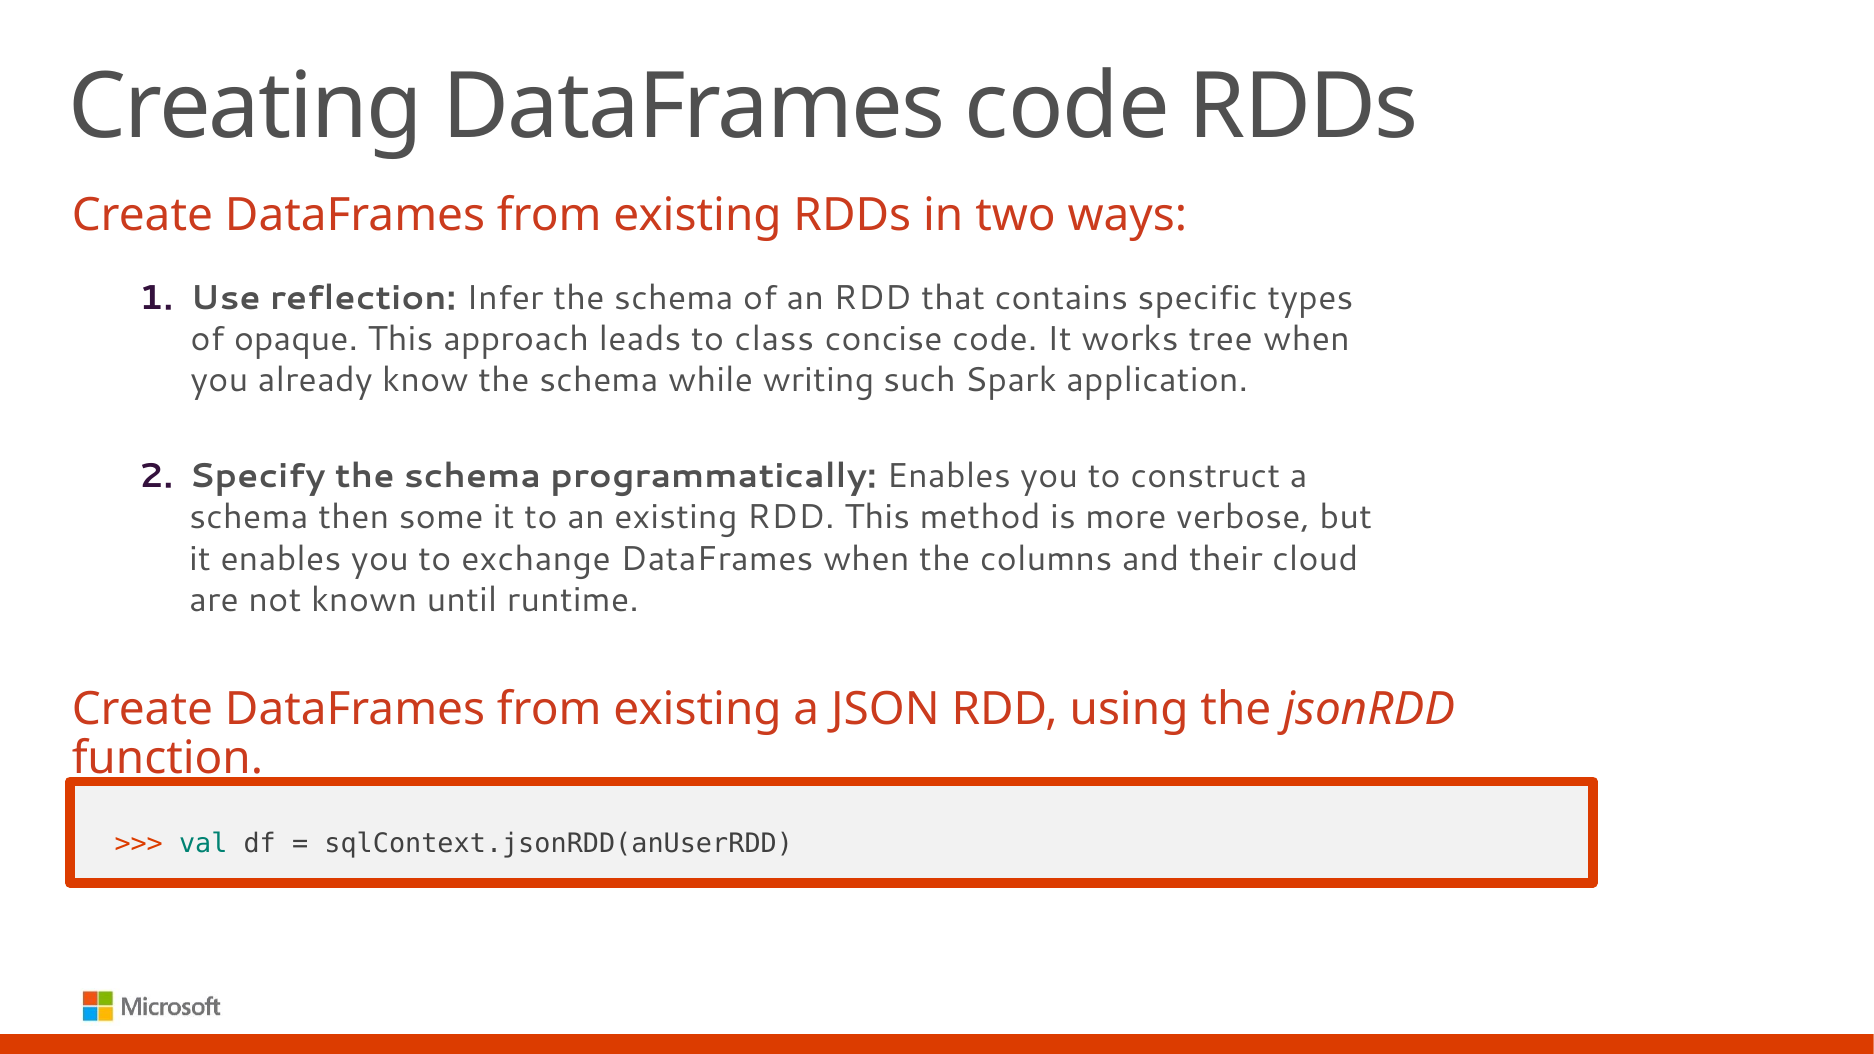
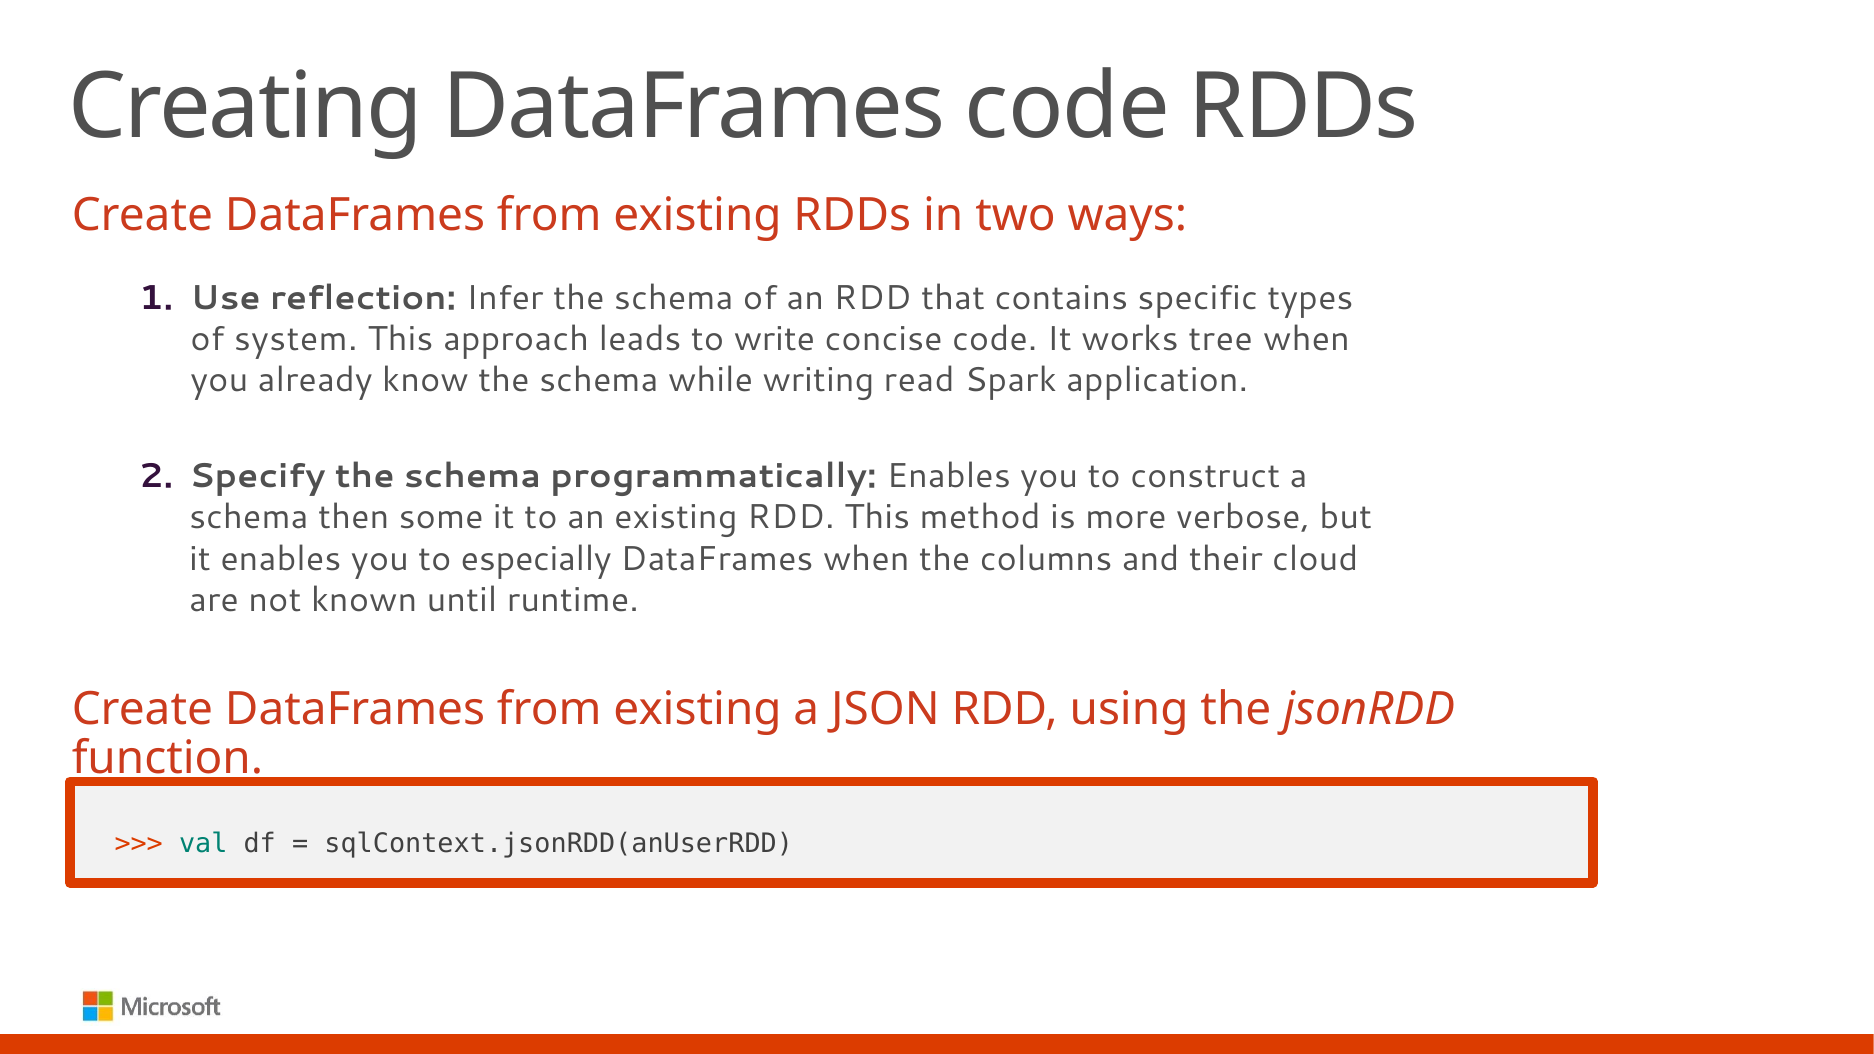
opaque: opaque -> system (296, 339)
class: class -> write (775, 339)
such: such -> read (919, 380)
exchange: exchange -> especially (536, 559)
